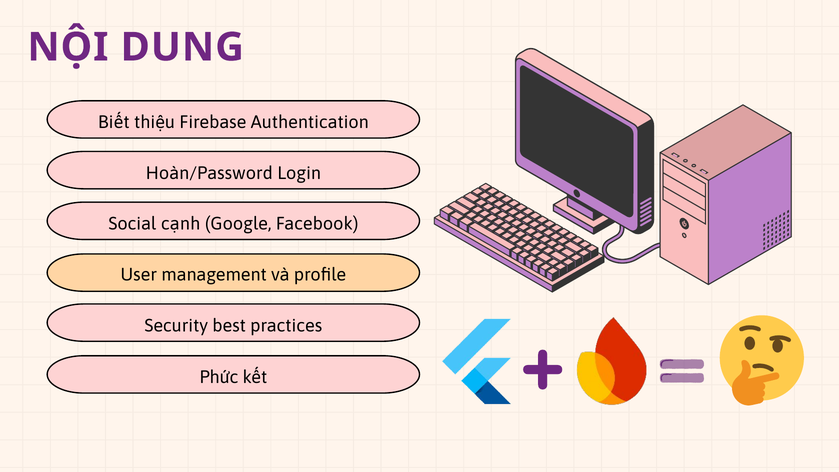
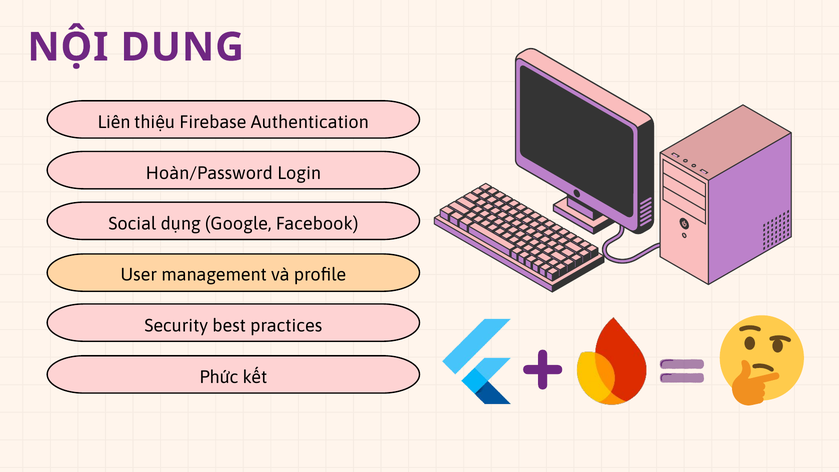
Biết: Biết -> Liên (114, 122)
cạnh: cạnh -> dụng (181, 224)
